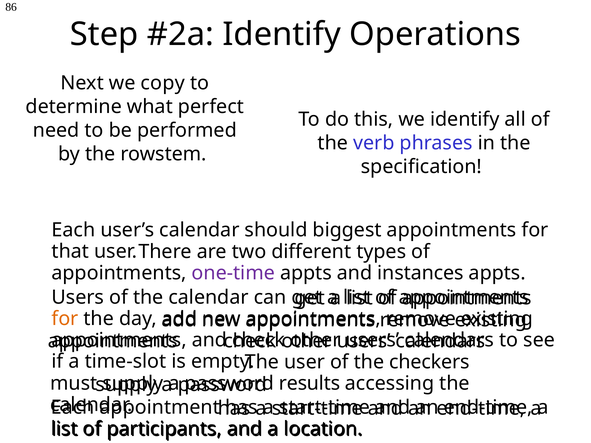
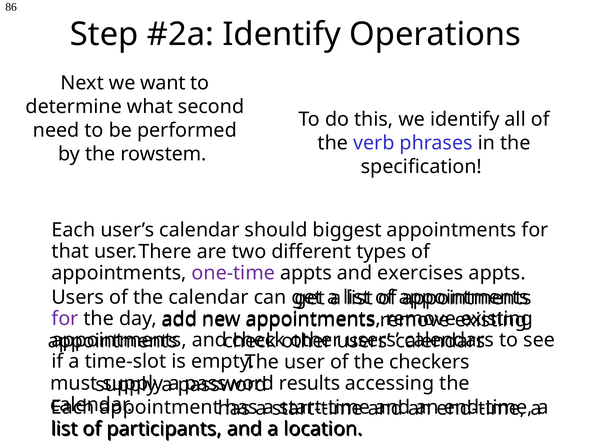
copy: copy -> want (163, 83)
perfect: perfect -> second (211, 107)
instances: instances -> exercises (420, 273)
for colour: orange -> purple (65, 319)
